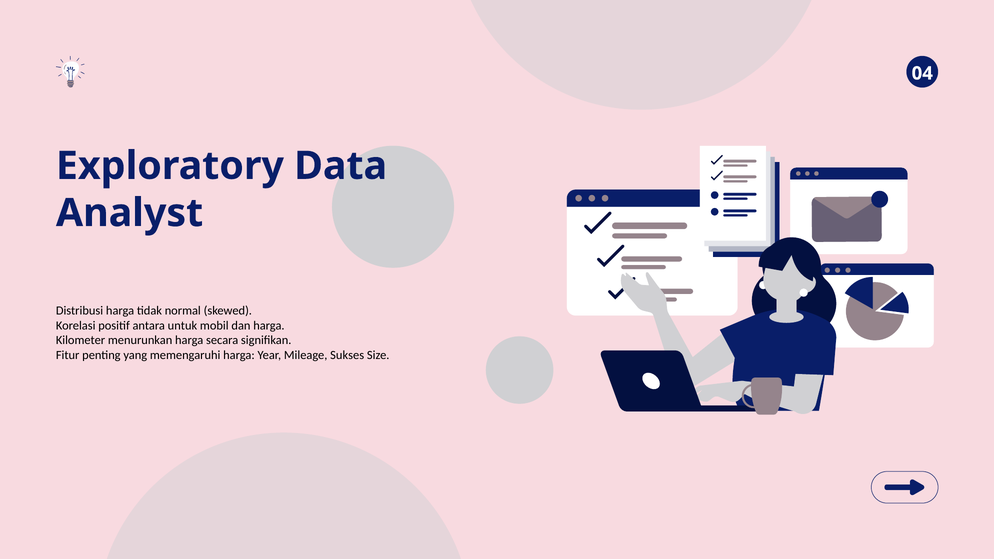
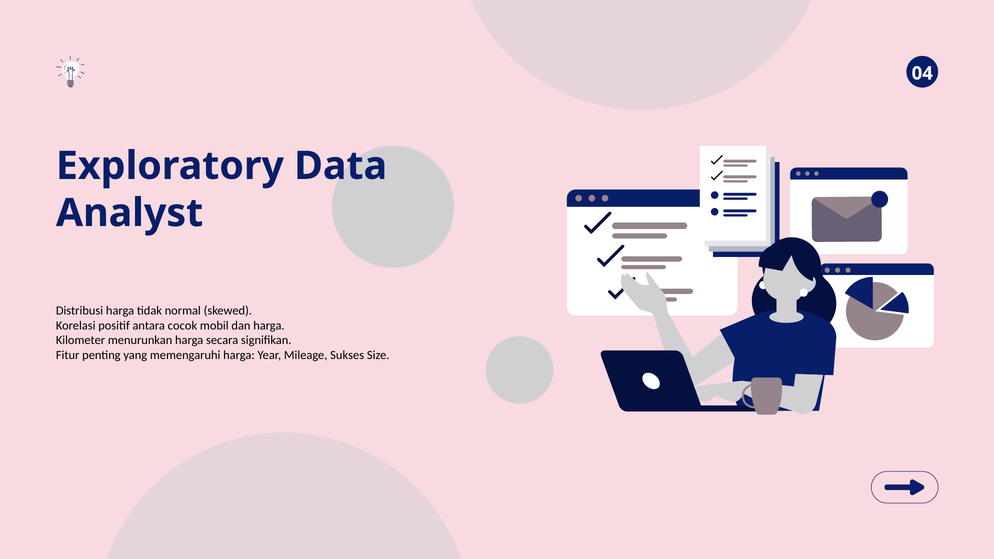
untuk: untuk -> cocok (182, 326)
